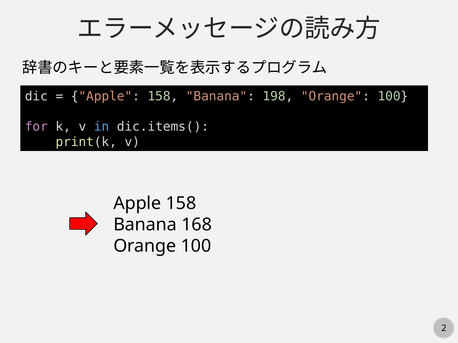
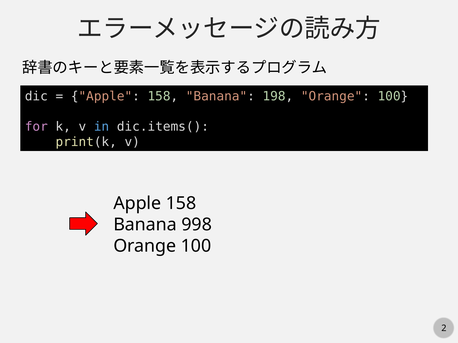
168: 168 -> 998 (197, 225)
